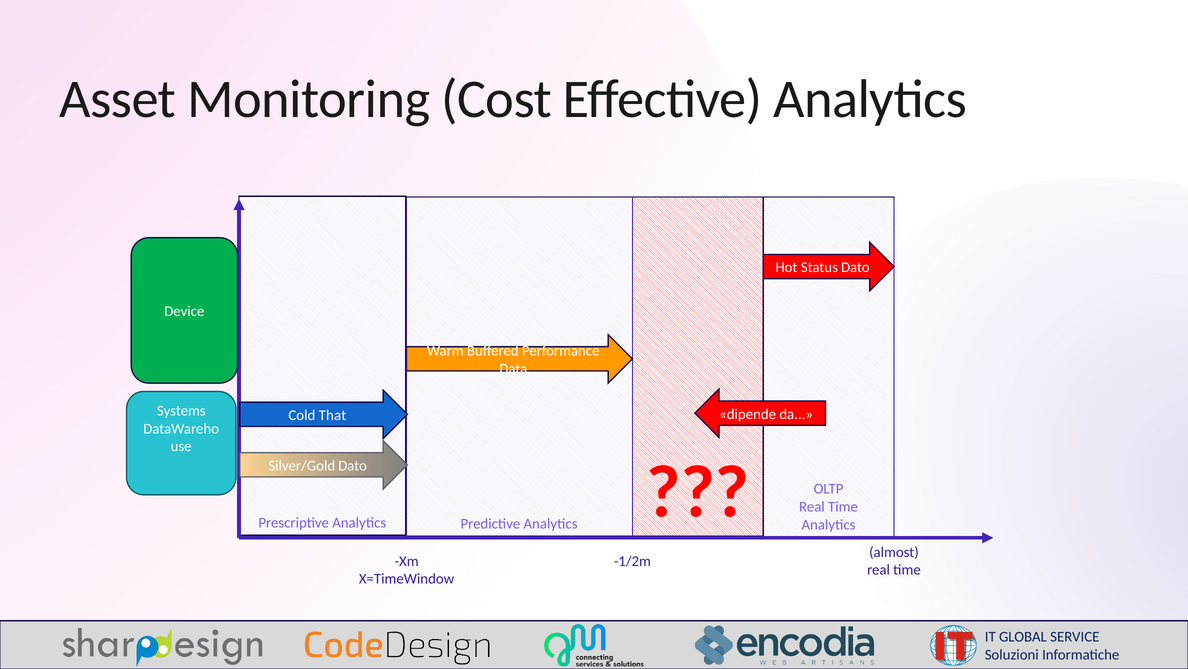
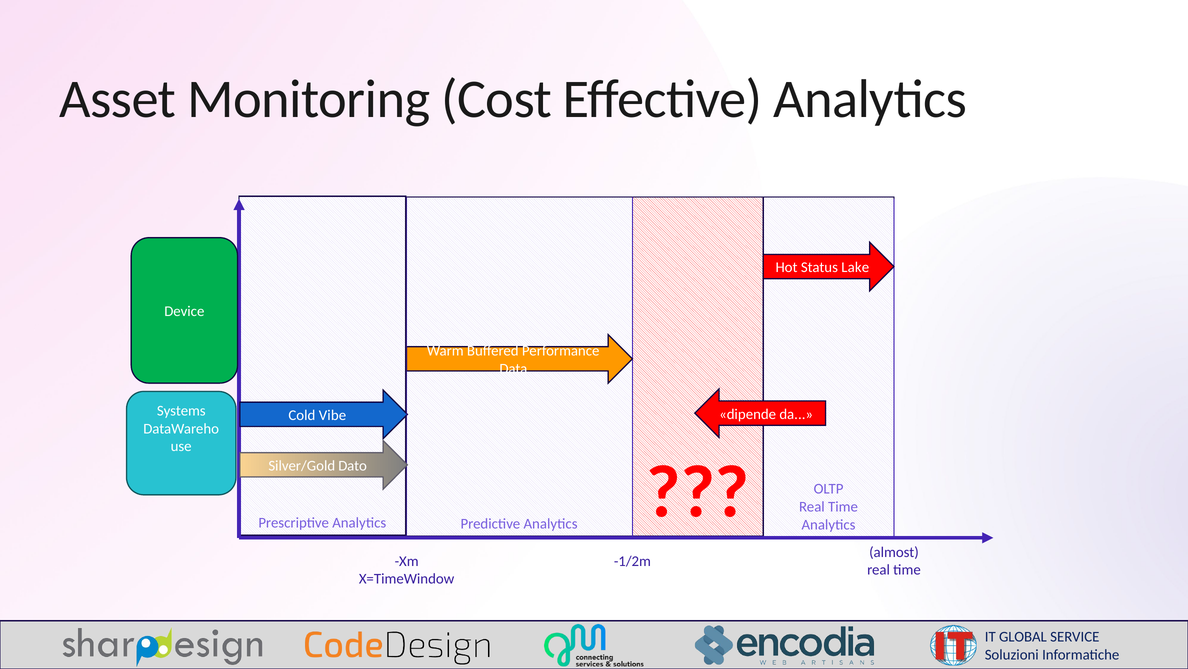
Status Dato: Dato -> Lake (855, 267)
That: That -> Vibe (333, 415)
